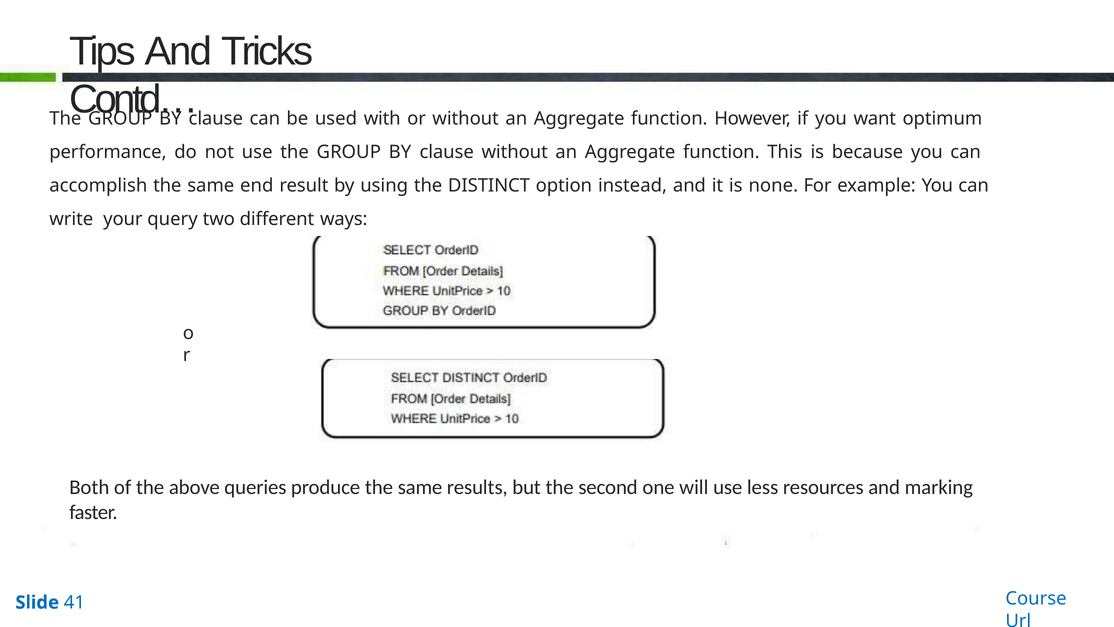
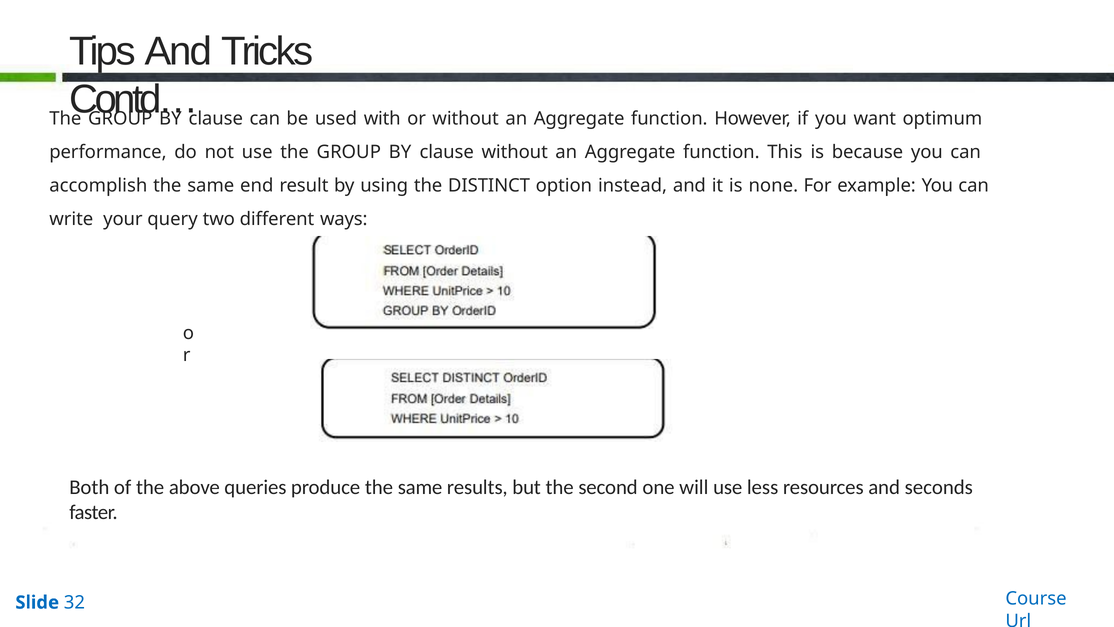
marking: marking -> seconds (939, 487)
41: 41 -> 32 (74, 602)
